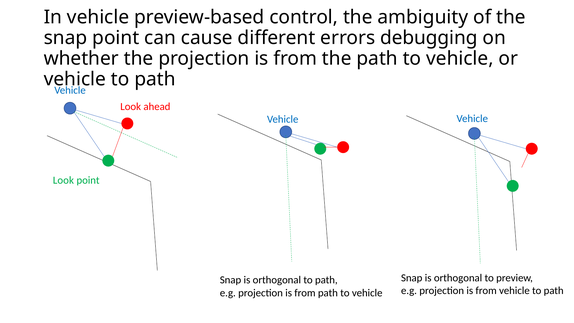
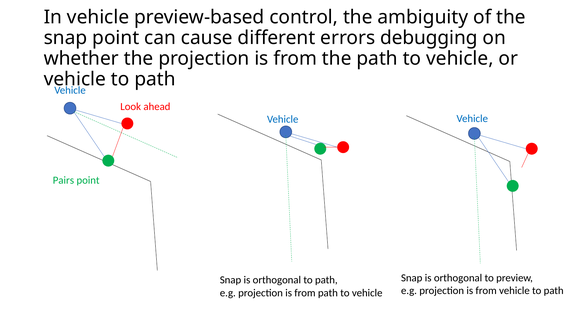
Look: Look -> Pairs (63, 180)
